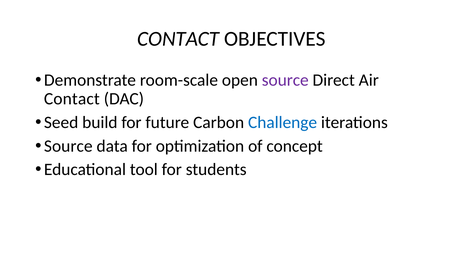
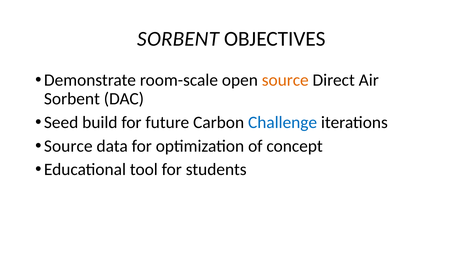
CONTACT: CONTACT -> SORBENT (178, 39)
source colour: purple -> orange (285, 80)
Contact: Contact -> Sorbent (72, 99)
